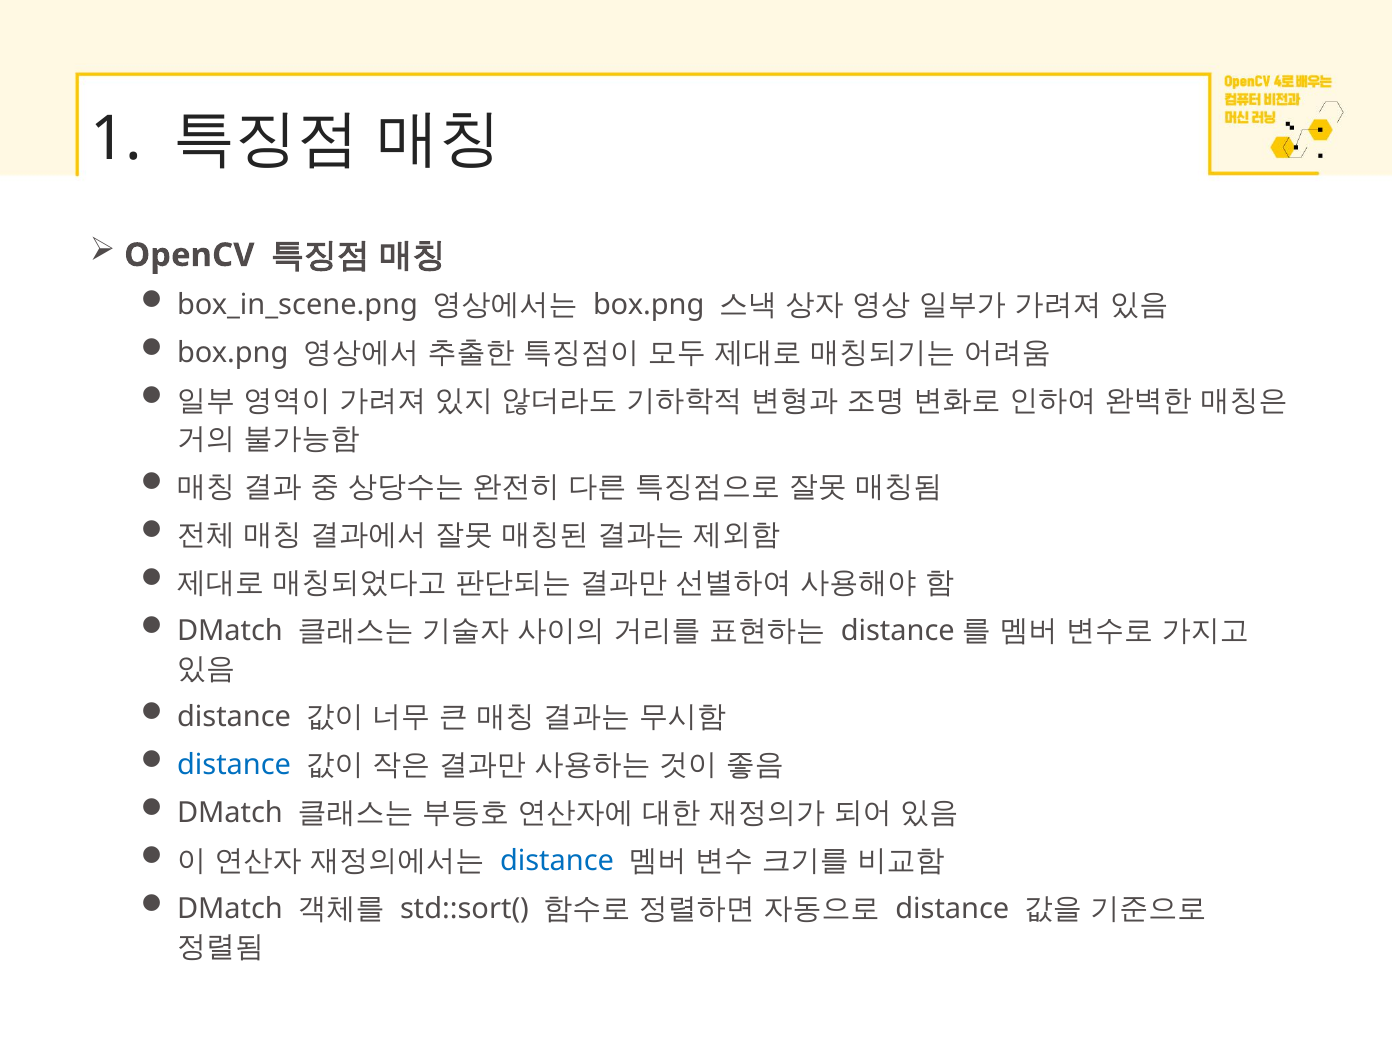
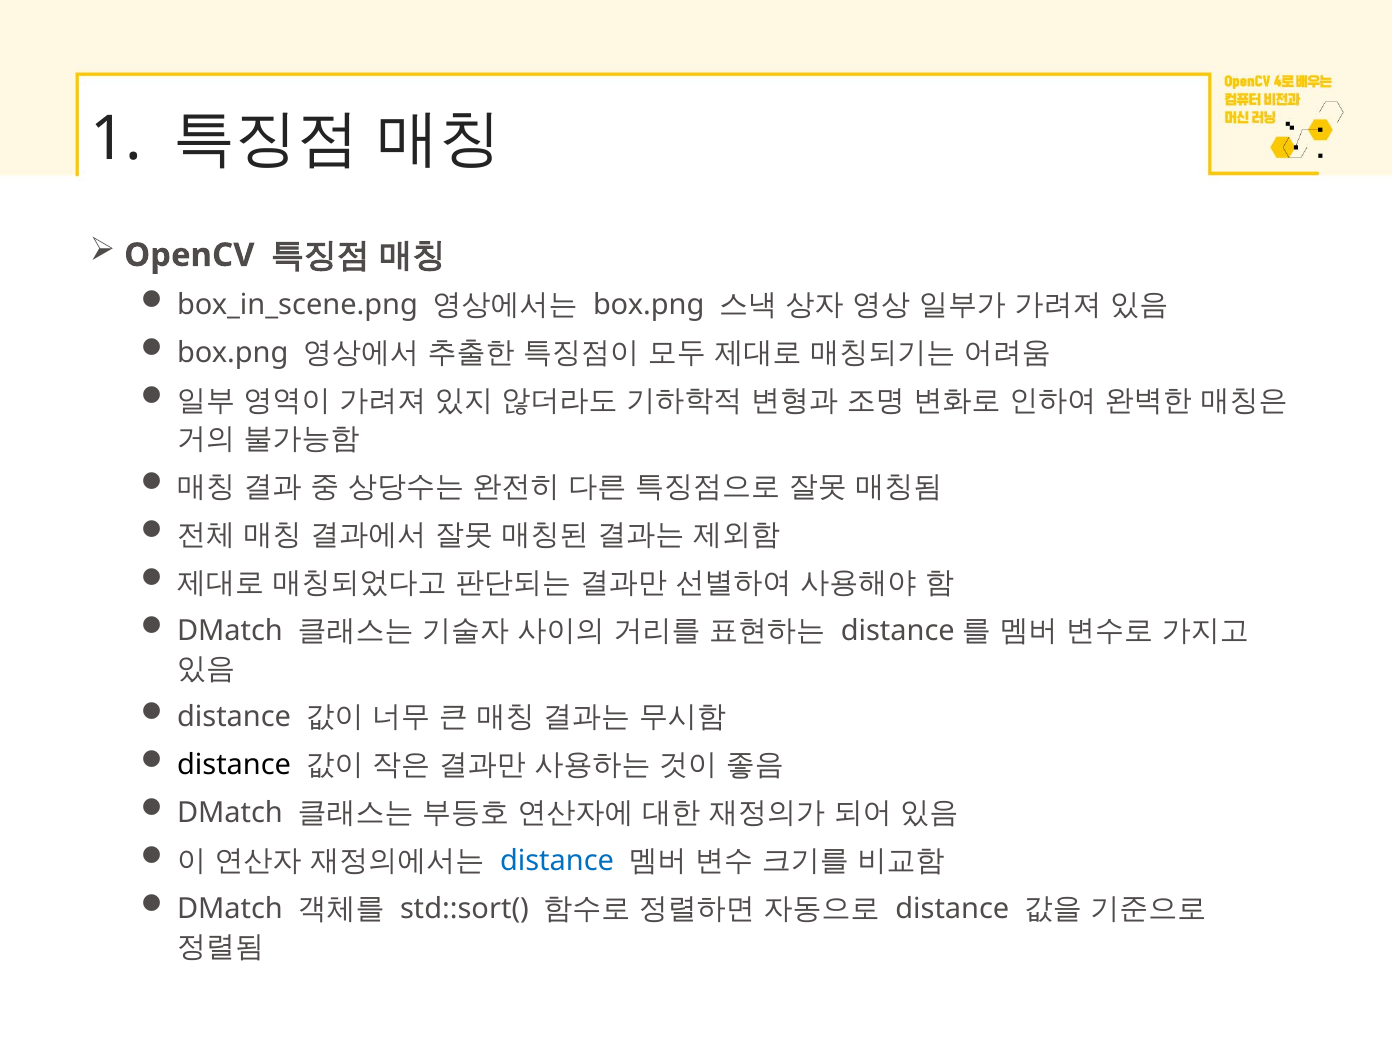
distance colour: blue -> black (234, 765)
